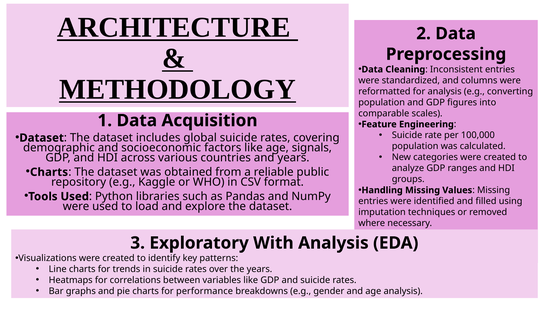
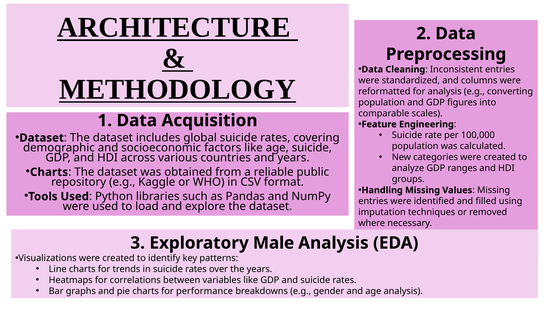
age signals: signals -> suicide (312, 148)
With: With -> Male (274, 243)
